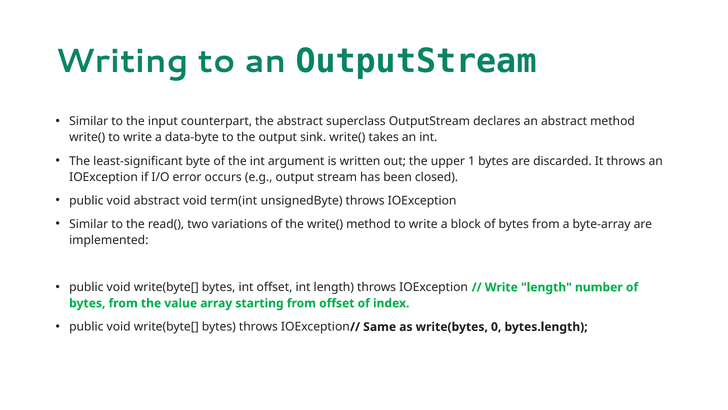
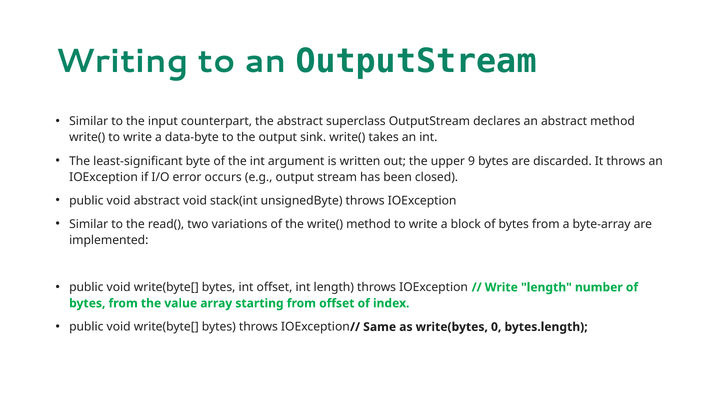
1: 1 -> 9 (472, 161)
term(int: term(int -> stack(int (234, 200)
